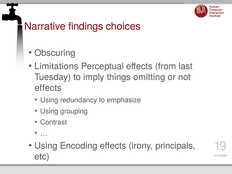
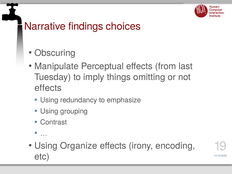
Limitations: Limitations -> Manipulate (57, 66)
Encoding: Encoding -> Organize (79, 146)
principals: principals -> encoding (175, 146)
